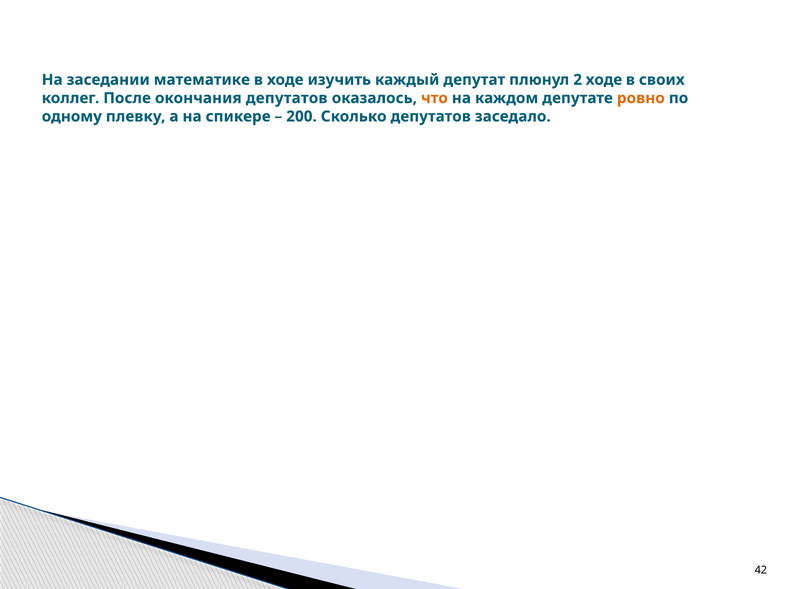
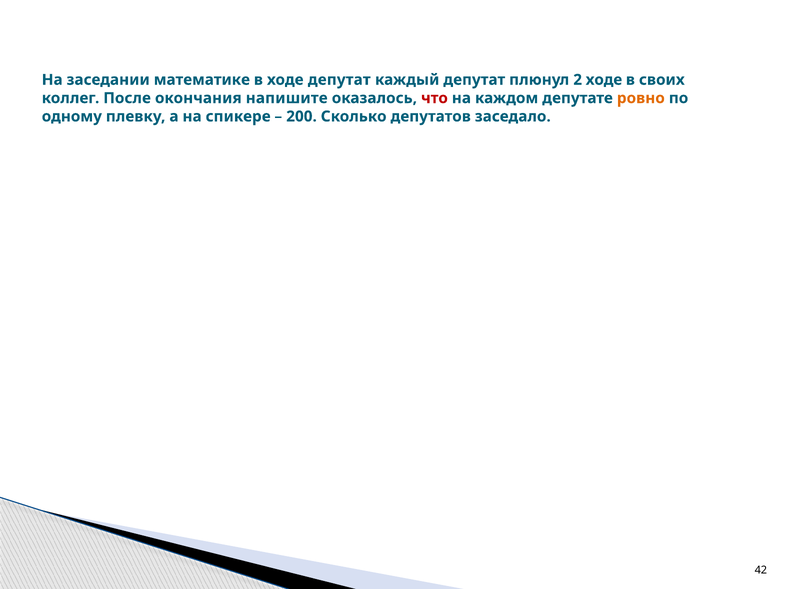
ходе изучить: изучить -> депутат (339, 80)
окончания депутатов: депутатов -> напишите (287, 98)
что colour: orange -> red (434, 98)
